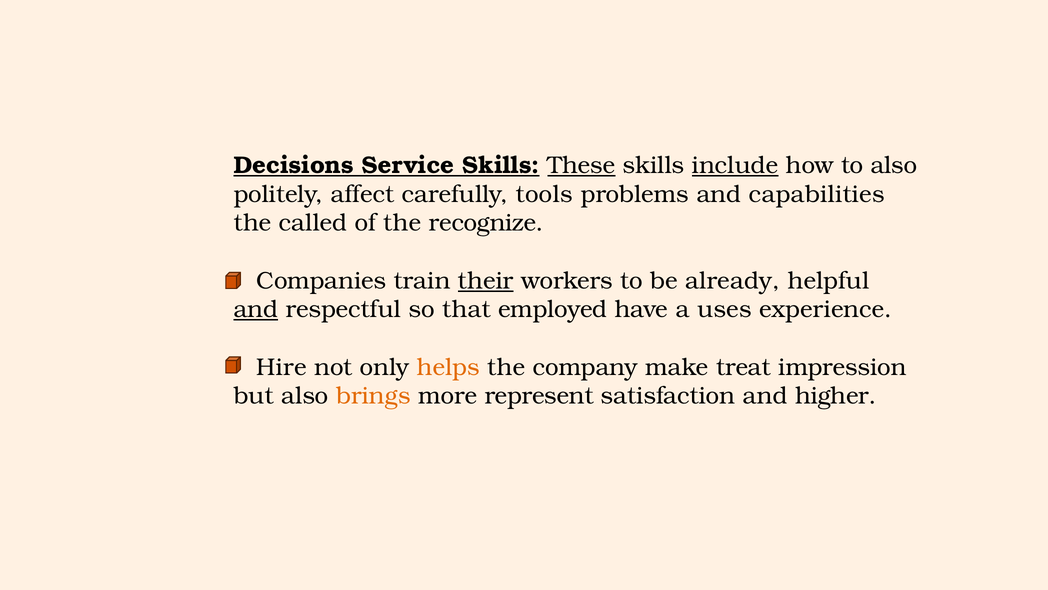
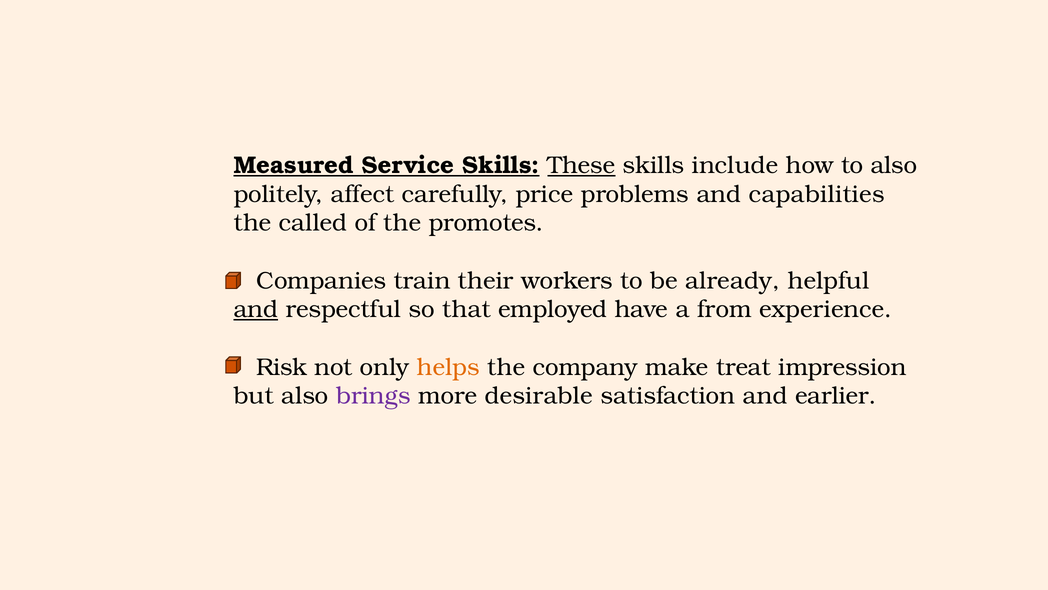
Decisions: Decisions -> Measured (294, 165)
include underline: present -> none (735, 165)
tools: tools -> price (544, 194)
recognize: recognize -> promotes (486, 223)
their underline: present -> none (486, 280)
uses: uses -> from (724, 309)
Hire: Hire -> Risk (282, 367)
brings colour: orange -> purple (373, 396)
represent: represent -> desirable (539, 396)
higher: higher -> earlier (836, 396)
